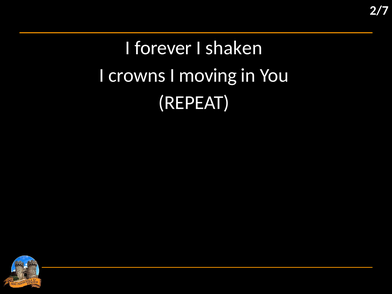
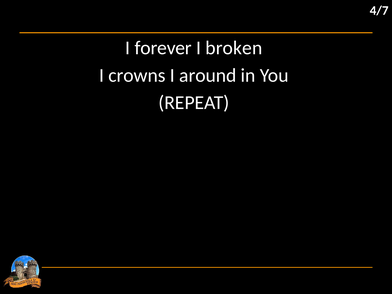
2/7: 2/7 -> 4/7 (379, 11)
shaken: shaken -> broken (234, 48)
moving: moving -> around (208, 75)
